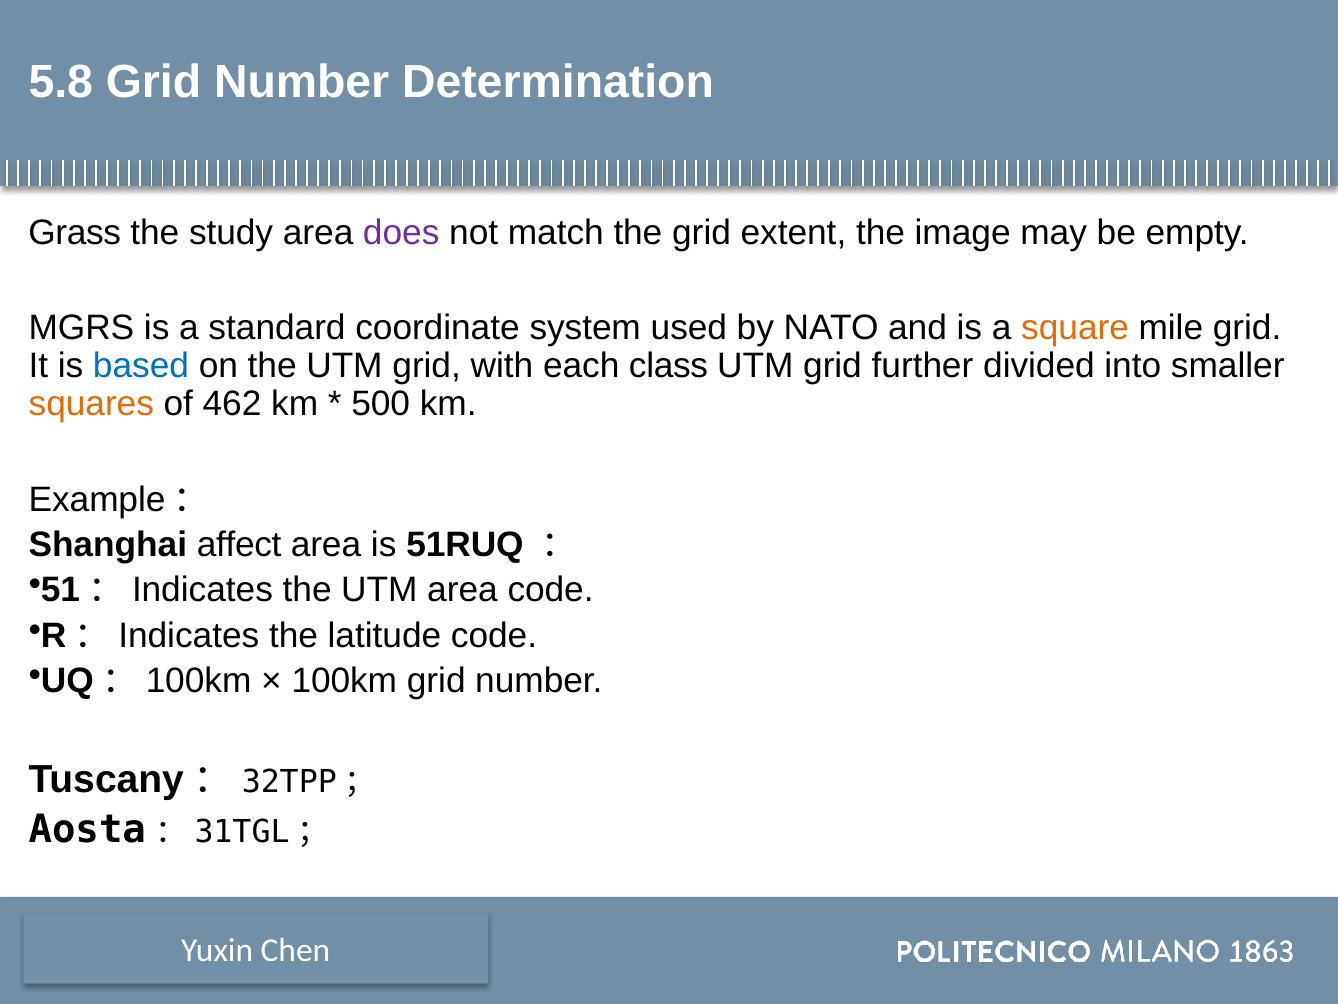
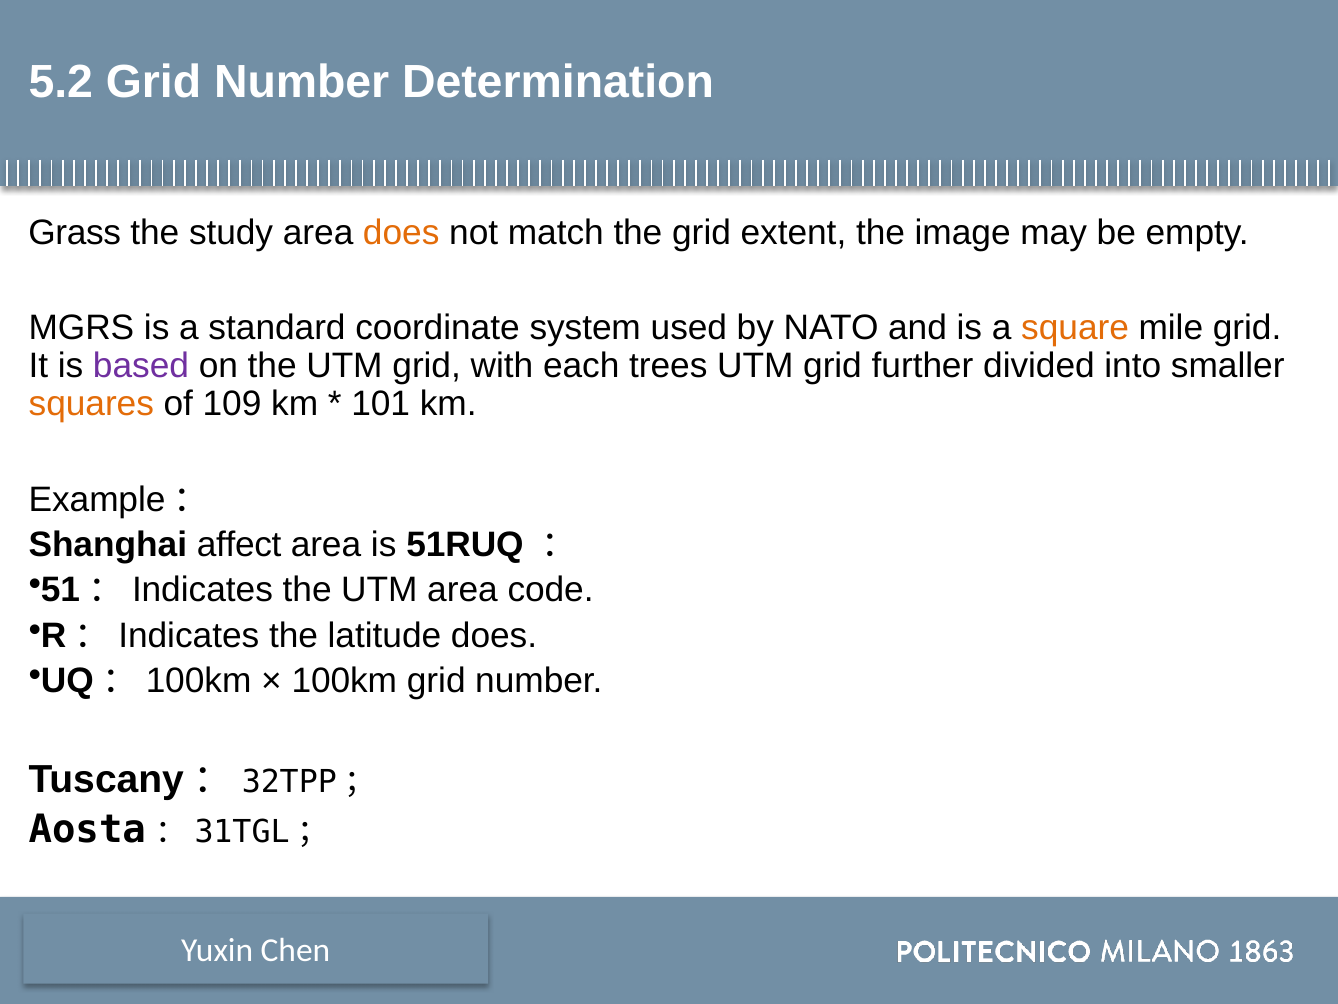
5.8: 5.8 -> 5.2 (61, 82)
does colour: purple -> orange (401, 233)
based colour: blue -> purple (141, 366)
class: class -> trees (668, 366)
462: 462 -> 109 (232, 404)
500: 500 -> 101 (381, 404)
latitude code: code -> does (494, 635)
